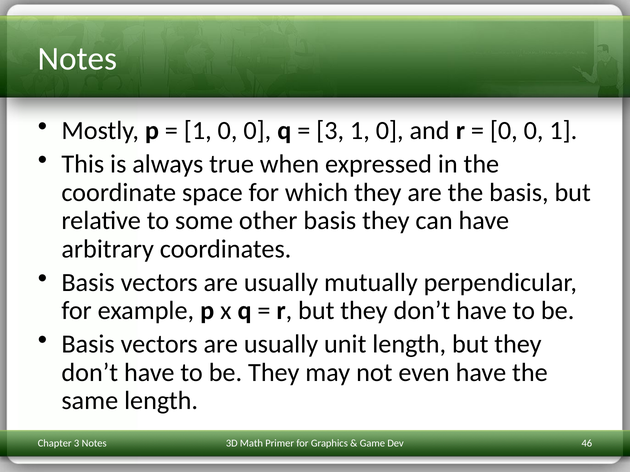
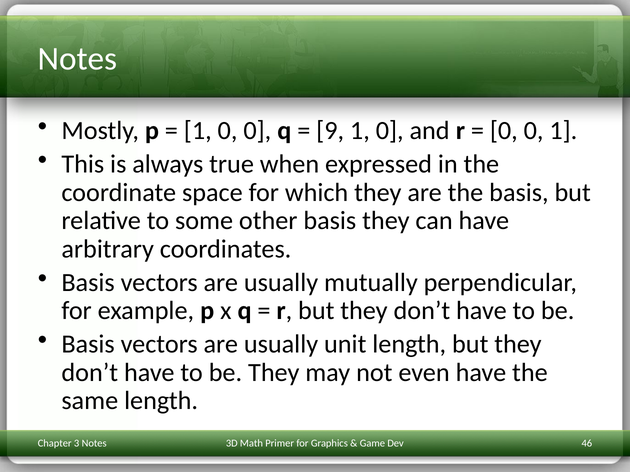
3: 3 -> 9 (330, 131)
